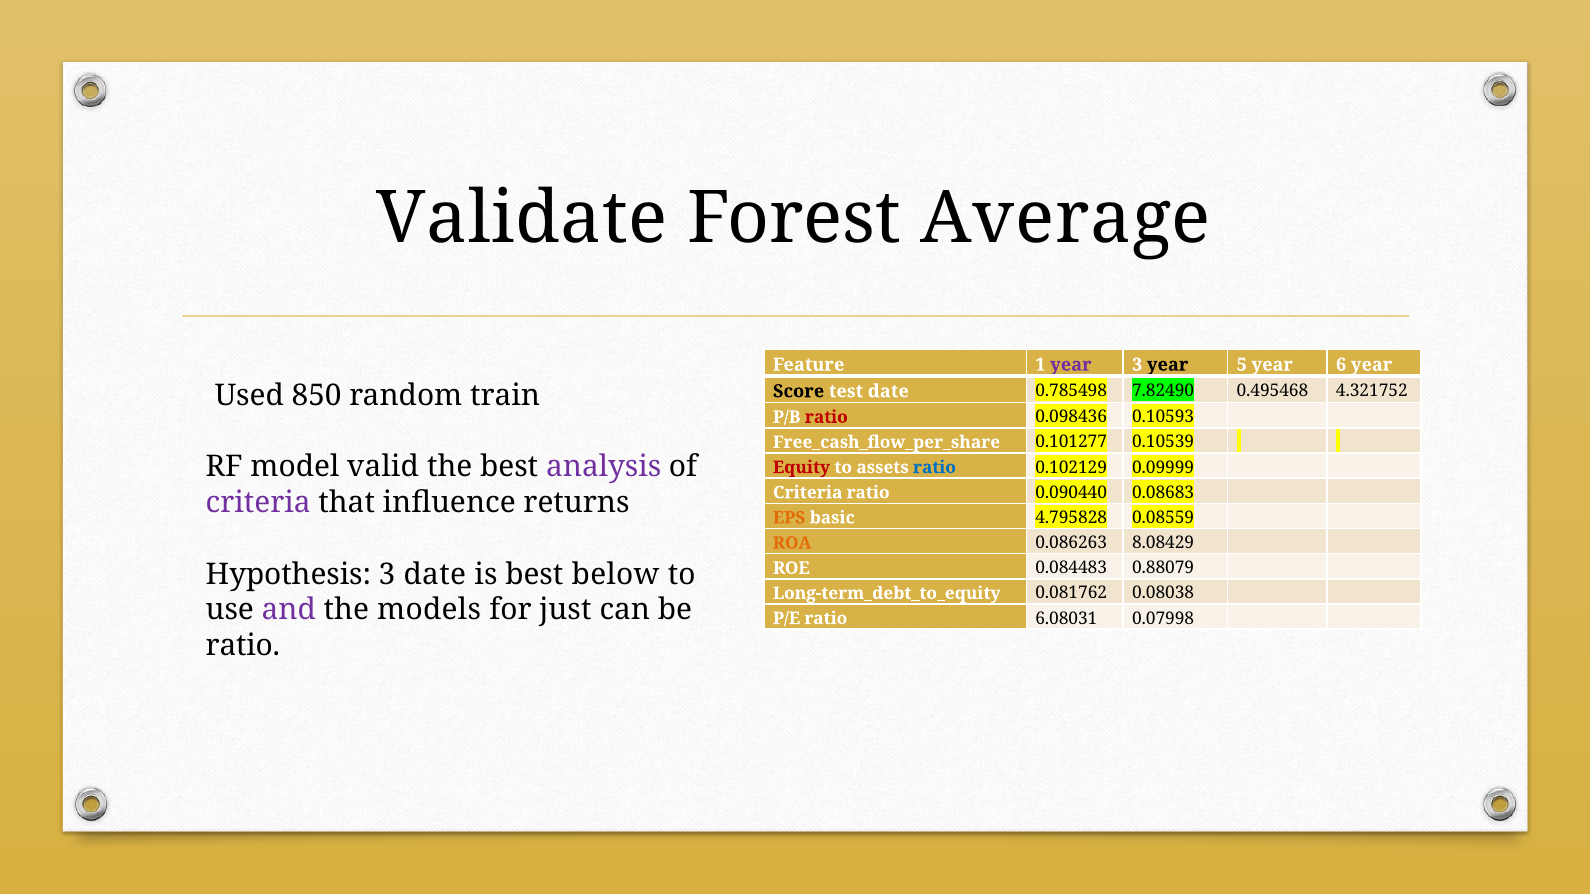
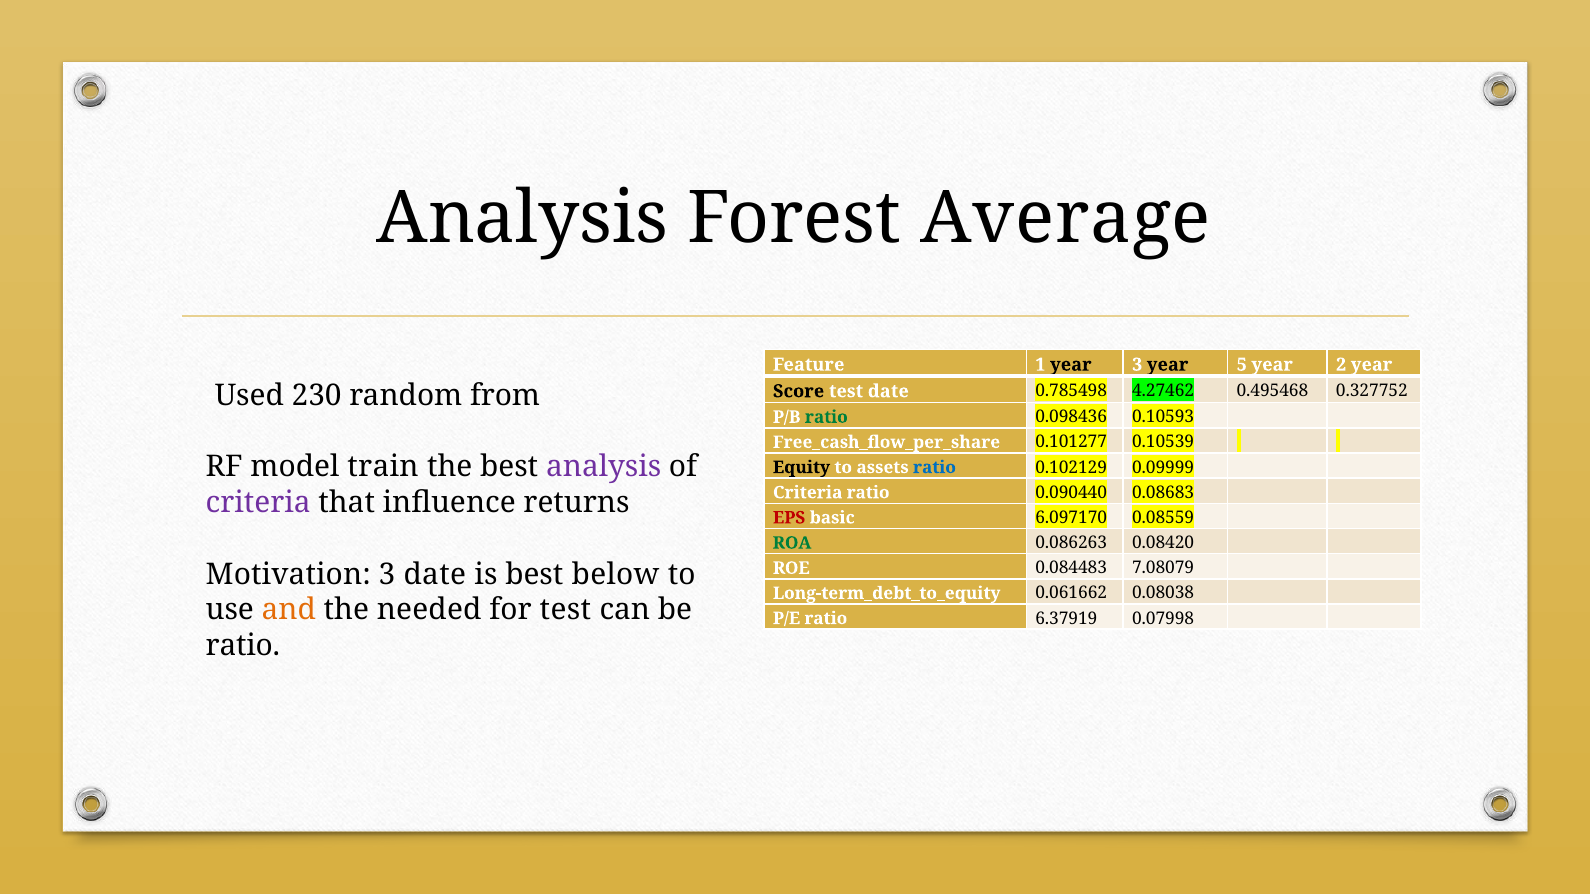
Validate: Validate -> Analysis (523, 218)
year colour: purple -> black (1071, 365)
6: 6 -> 2 (1341, 365)
7.82490: 7.82490 -> 4.27462 (1163, 391)
4.321752: 4.321752 -> 0.327752 (1372, 391)
850: 850 -> 230 (317, 396)
train: train -> from (505, 396)
ratio colour: red -> green (826, 417)
valid: valid -> train (383, 467)
Equity colour: red -> black (801, 468)
EPS colour: orange -> red (789, 518)
4.795828: 4.795828 -> 6.097170 (1071, 518)
ROA colour: orange -> green (792, 543)
8.08429: 8.08429 -> 0.08420 (1163, 543)
0.88079: 0.88079 -> 7.08079 (1163, 568)
Hypothesis: Hypothesis -> Motivation (288, 575)
0.081762: 0.081762 -> 0.061662 (1071, 593)
and colour: purple -> orange (289, 610)
models: models -> needed (429, 610)
for just: just -> test (565, 610)
6.08031: 6.08031 -> 6.37919 (1066, 619)
